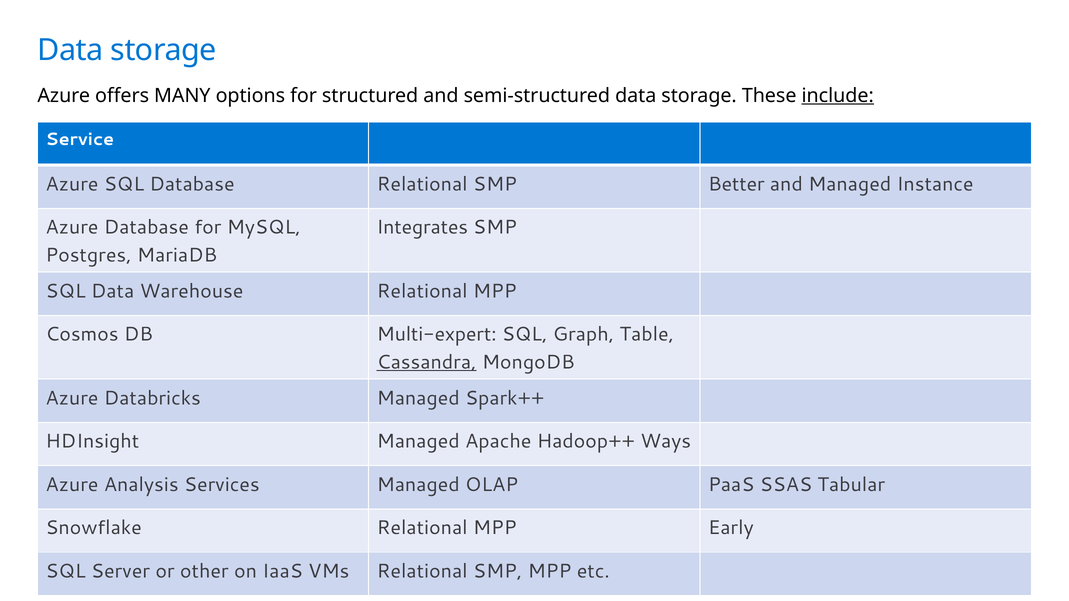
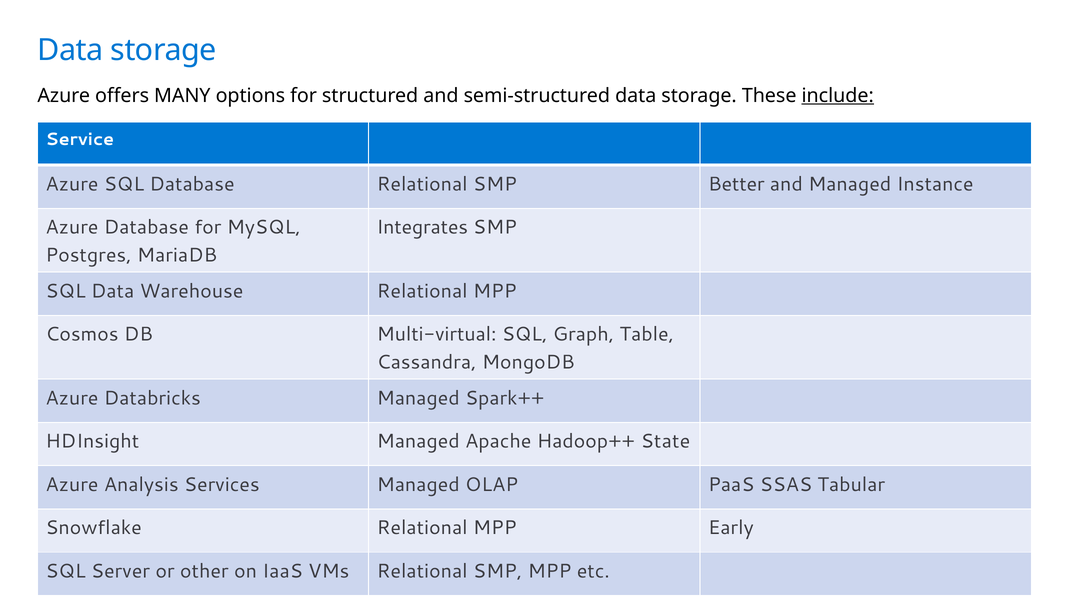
Multi-expert: Multi-expert -> Multi-virtual (437, 335)
Cassandra underline: present -> none (427, 362)
Ways: Ways -> State (666, 442)
